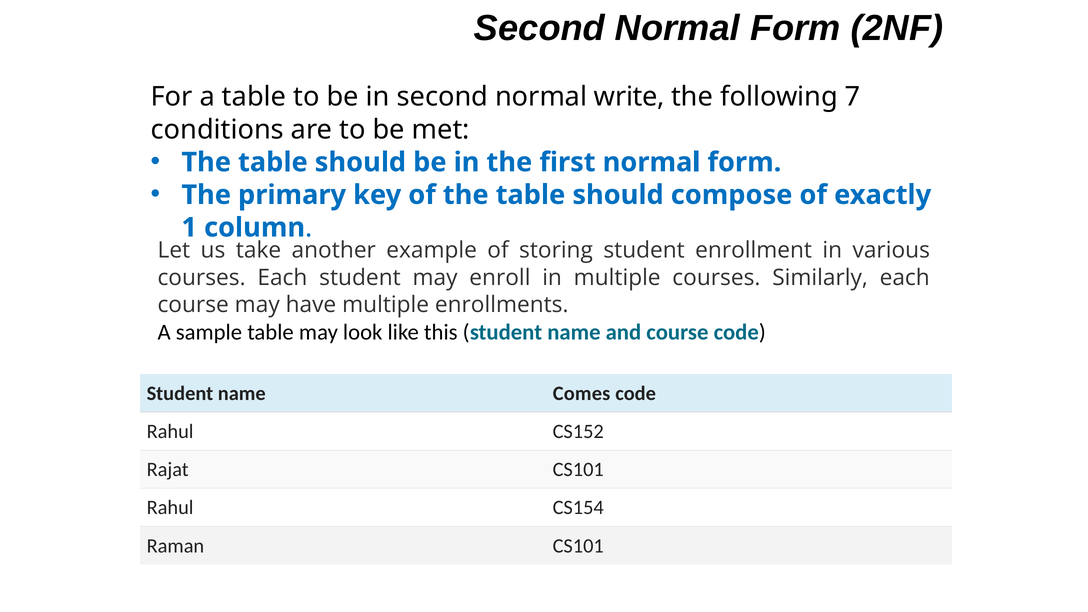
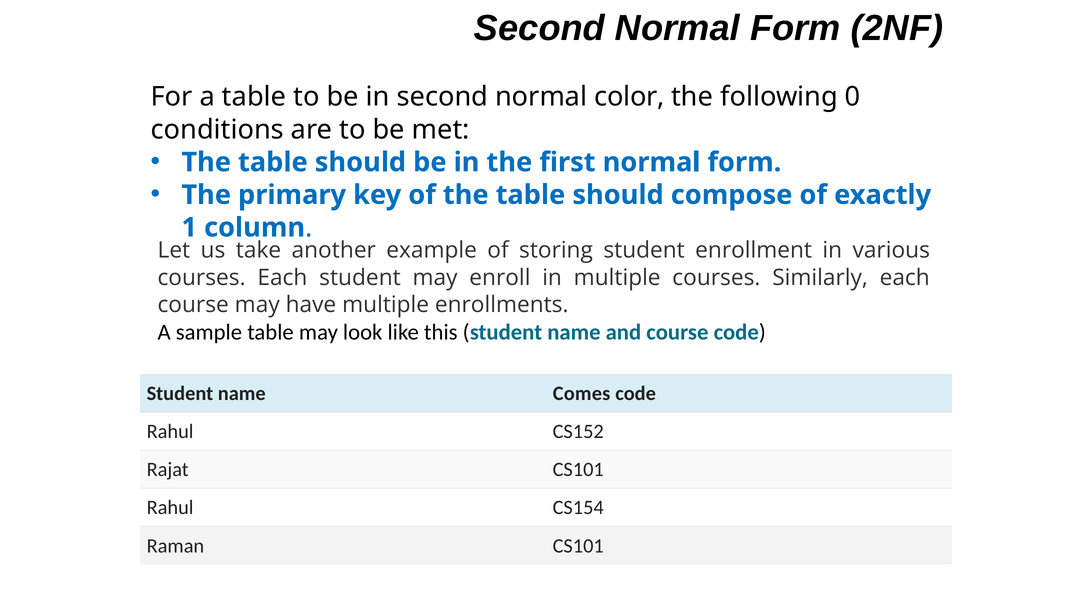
write: write -> color (629, 97)
7: 7 -> 0 (853, 97)
